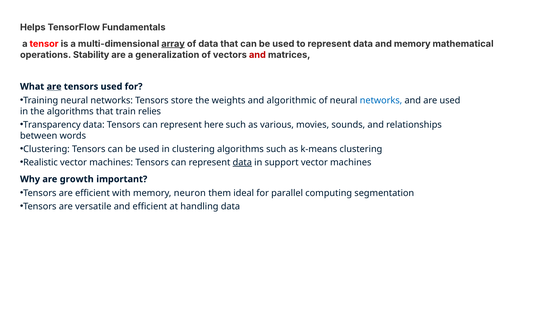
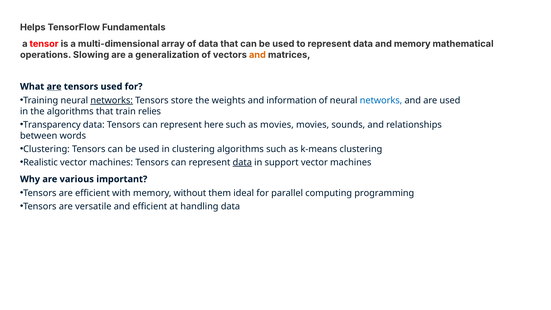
array underline: present -> none (173, 44)
Stability: Stability -> Slowing (91, 55)
and colour: red -> orange (257, 55)
networks underline: none -> present (112, 100)
algorithmic: algorithmic -> information (292, 100)
as various: various -> movies (277, 125)
growth: growth -> various (77, 179)
neuron: neuron -> without (190, 193)
segmentation: segmentation -> programming (384, 193)
